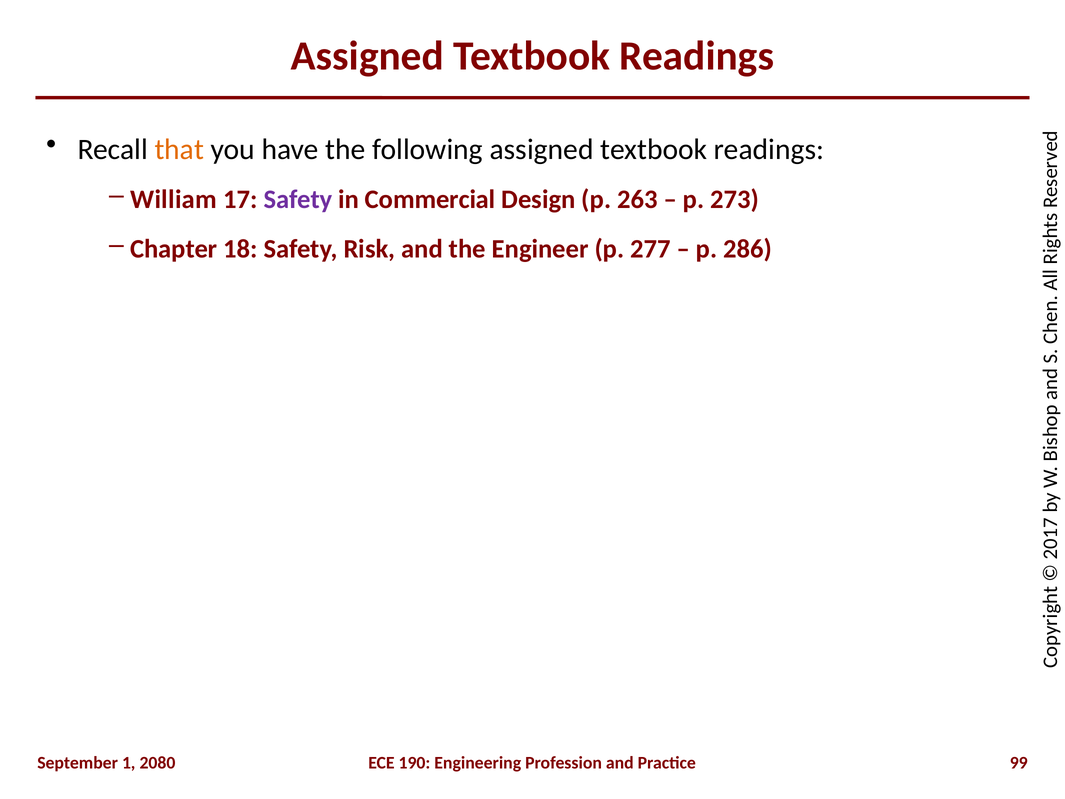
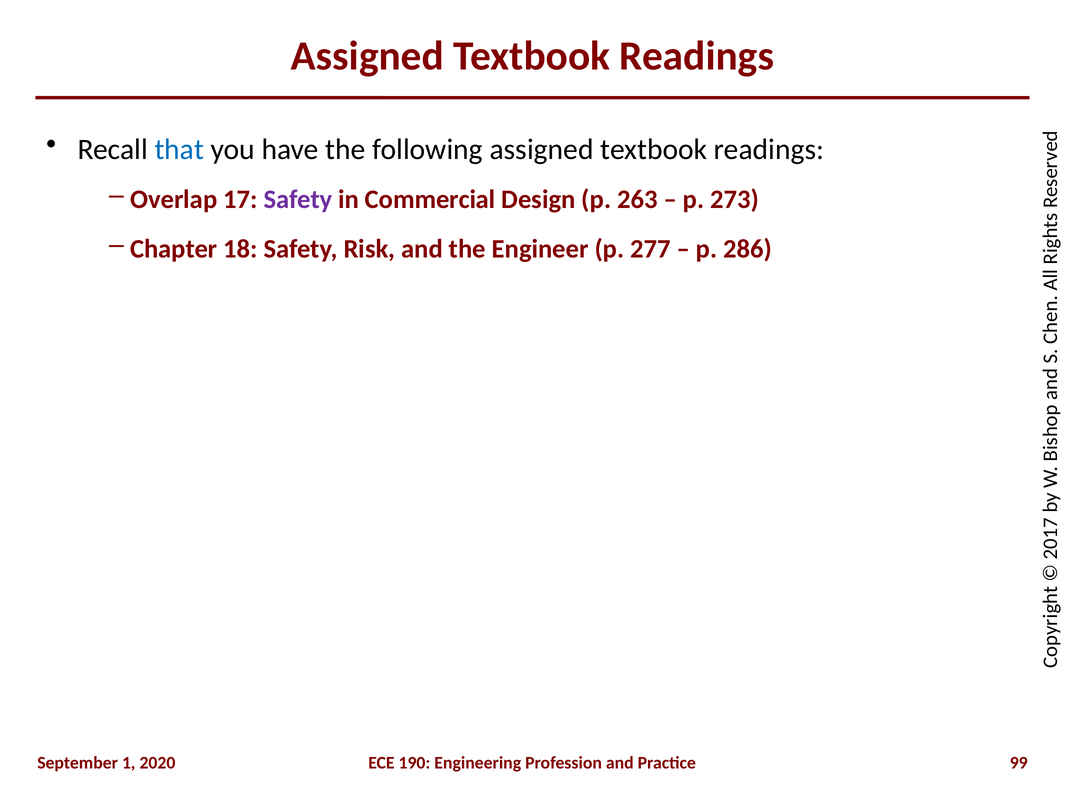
that colour: orange -> blue (179, 149)
William: William -> Overlap (174, 199)
2080: 2080 -> 2020 (157, 763)
